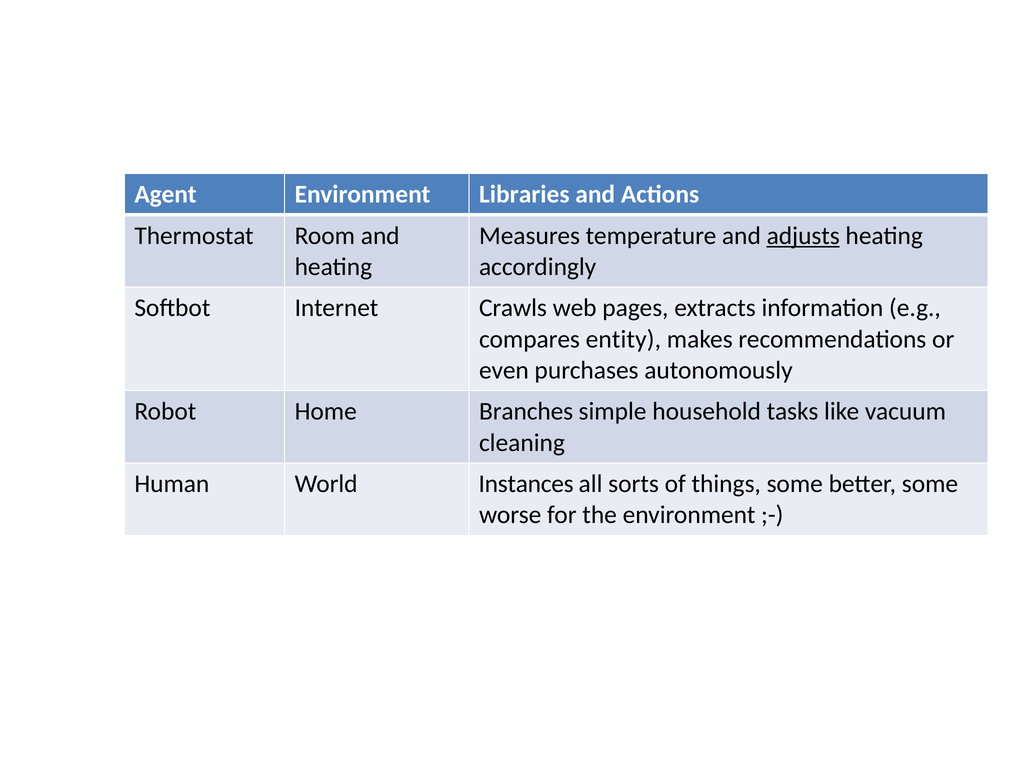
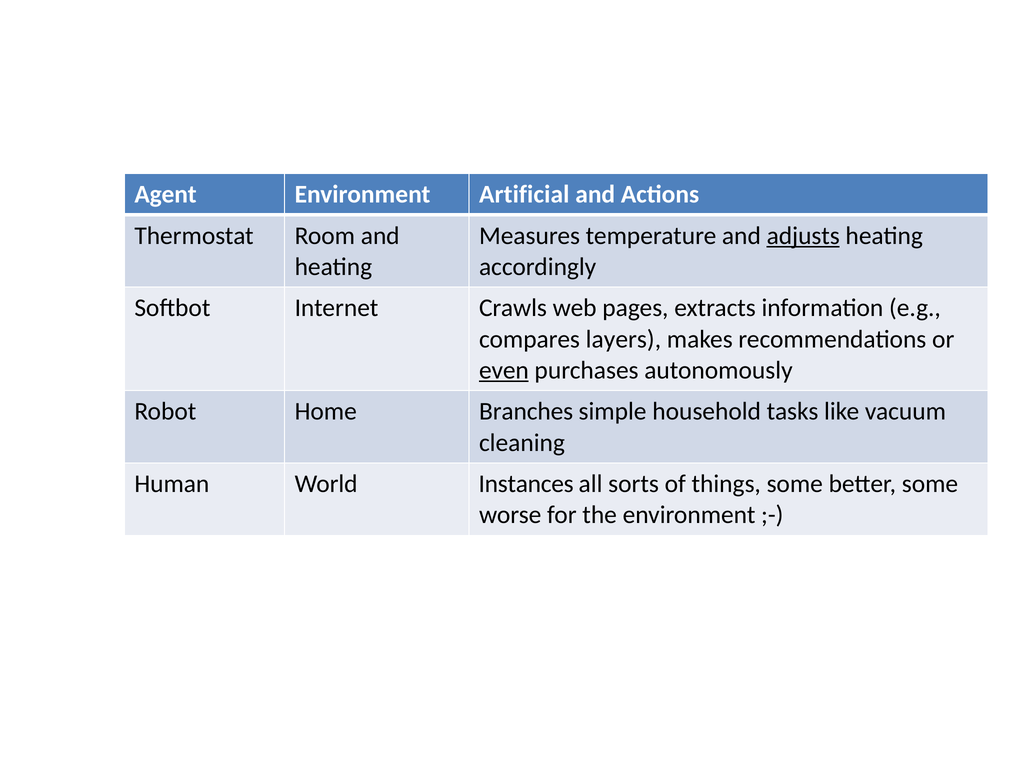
Libraries: Libraries -> Artificial (524, 194)
entity: entity -> layers (623, 339)
even underline: none -> present (504, 370)
